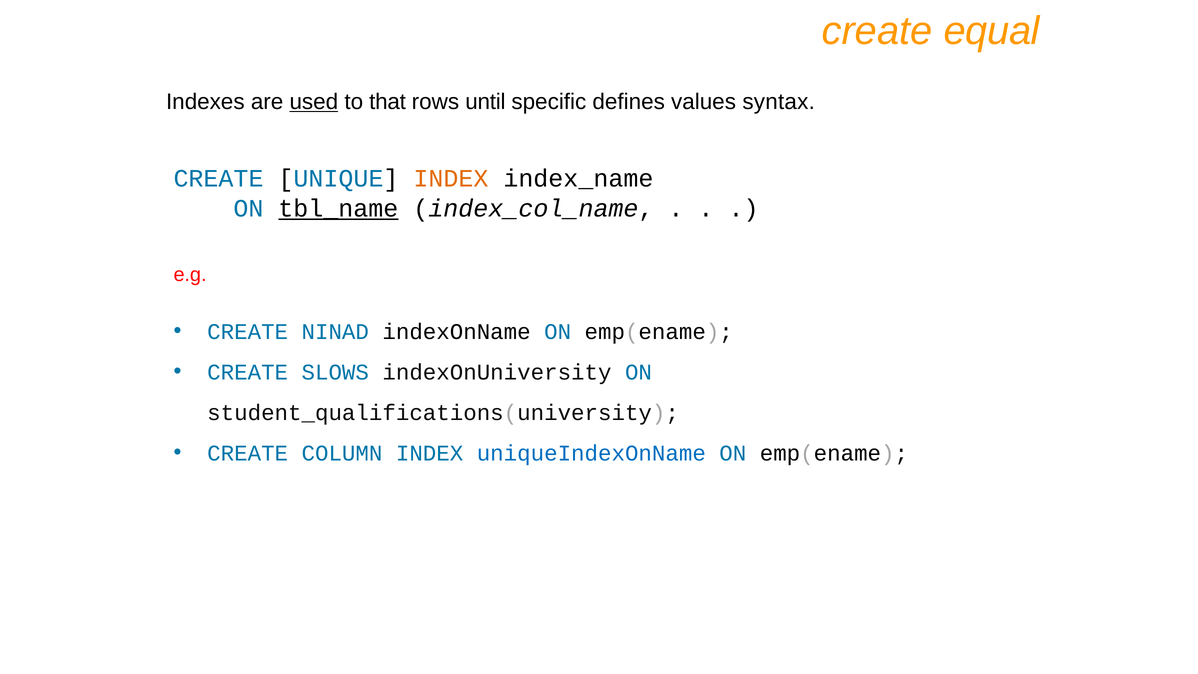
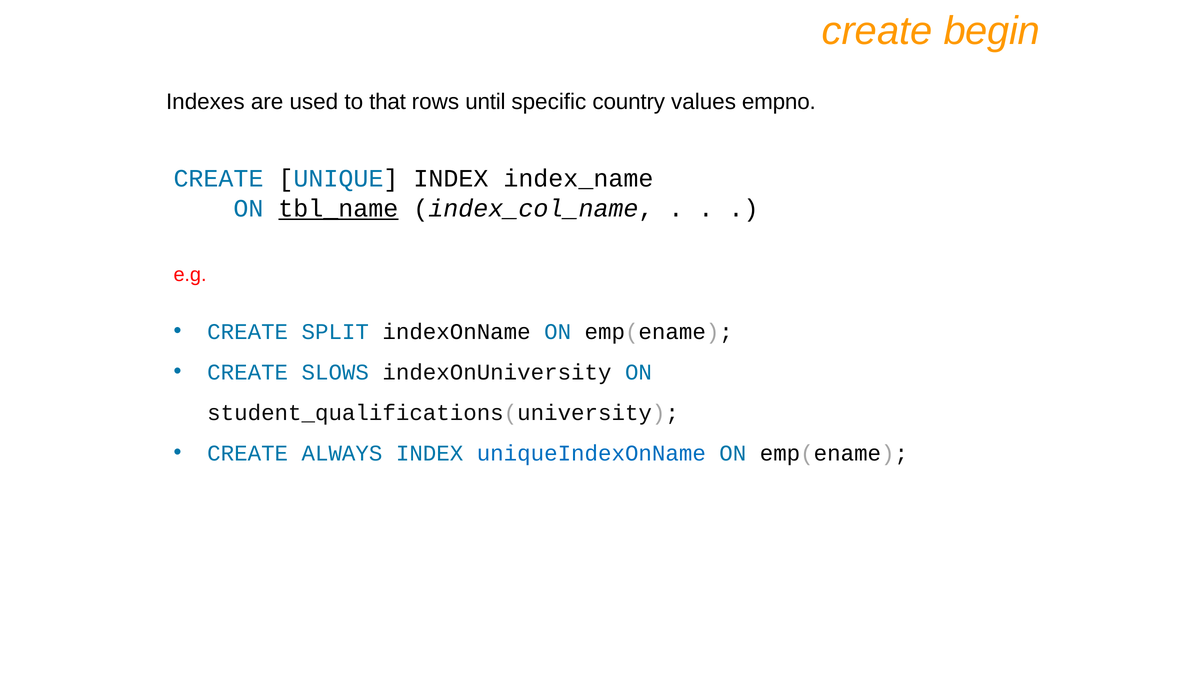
equal: equal -> begin (992, 31)
used underline: present -> none (314, 102)
defines: defines -> country (629, 102)
syntax: syntax -> empno (779, 102)
INDEX colour: orange -> black (451, 178)
NINAD: NINAD -> SPLIT (335, 332)
COLUMN: COLUMN -> ALWAYS (342, 453)
